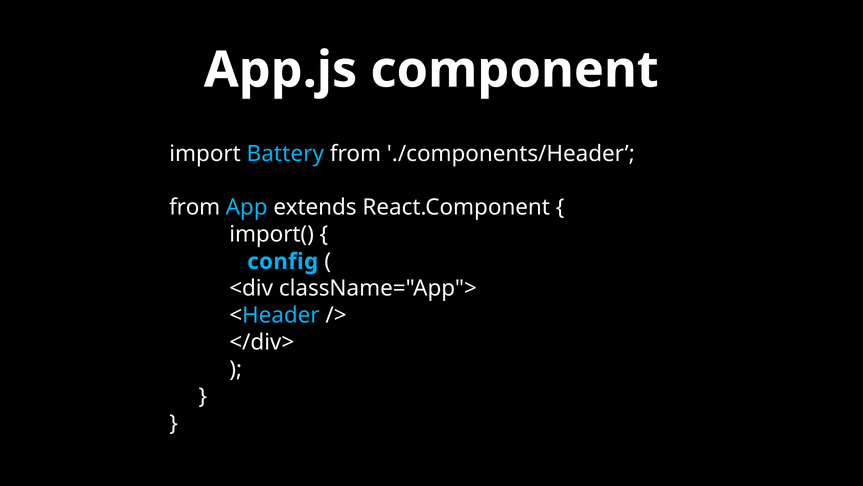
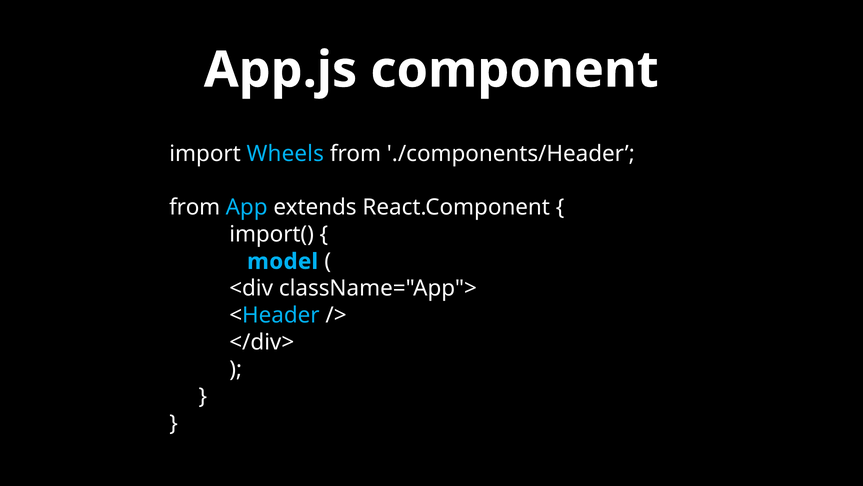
Battery: Battery -> Wheels (285, 154)
config: config -> model (283, 261)
